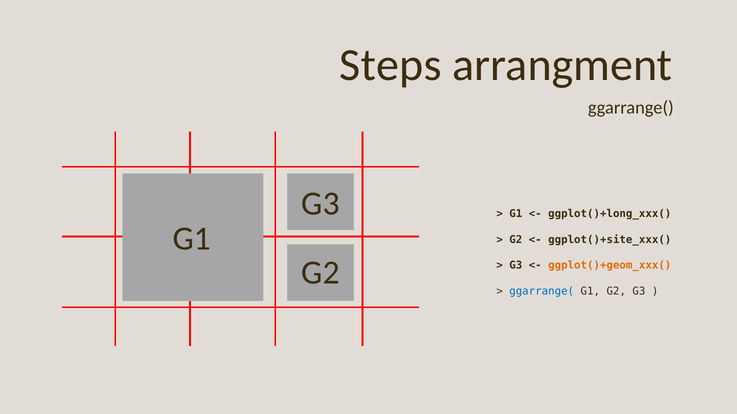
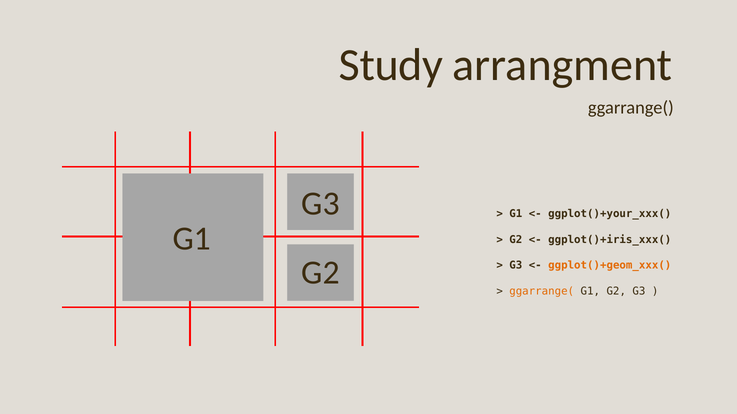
Steps: Steps -> Study (391, 65)
ggplot()+long_xxx(: ggplot()+long_xxx( -> ggplot()+your_xxx( (610, 214)
ggplot()+site_xxx(: ggplot()+site_xxx( -> ggplot()+iris_xxx( (610, 240)
ggarrange( colour: blue -> orange (542, 291)
